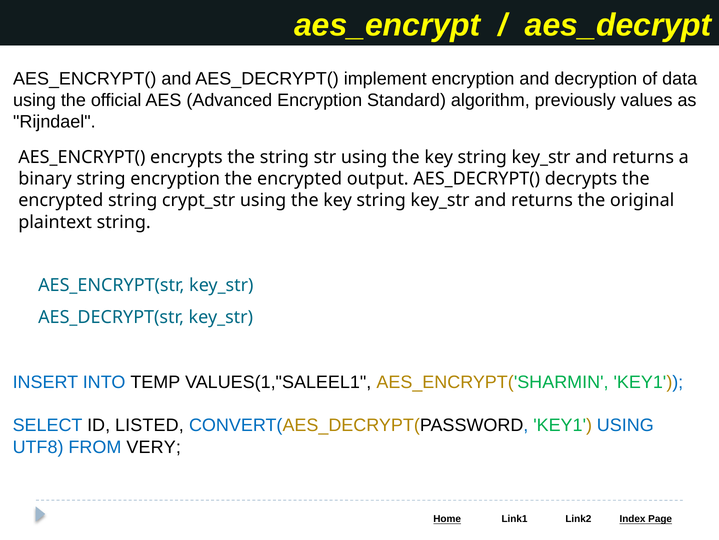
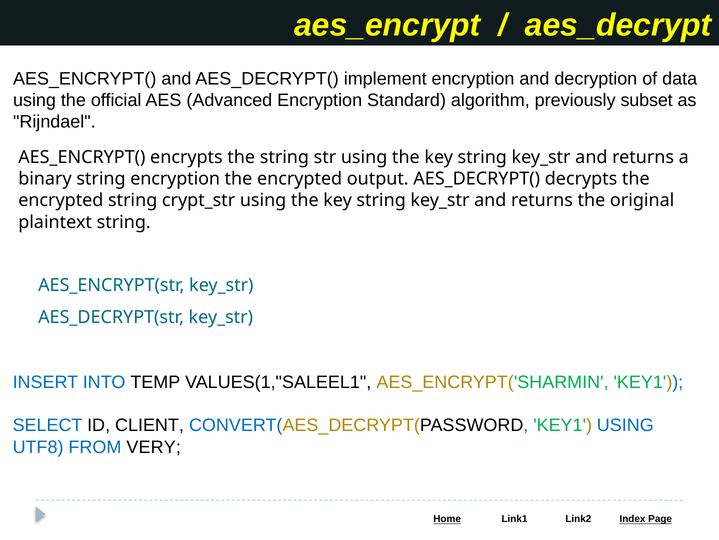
values: values -> subset (647, 100)
LISTED: LISTED -> CLIENT (149, 425)
